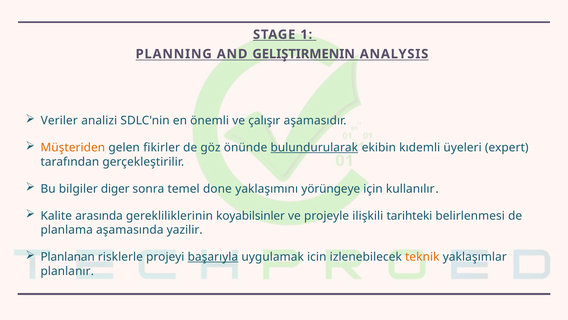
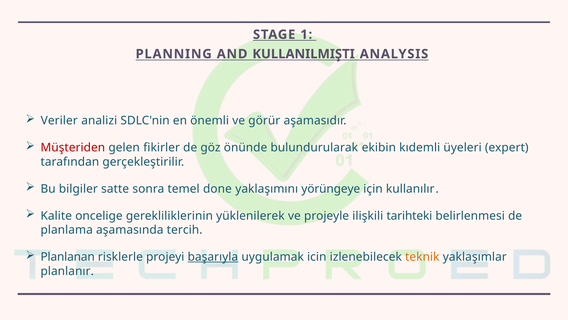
GELIŞTIRMENIN: GELIŞTIRMENIN -> KULLANILMIŞTI (304, 54)
çalışır: çalışır -> görür (264, 121)
Müşteriden colour: orange -> red (73, 147)
bulundurularak underline: present -> none (314, 147)
diger: diger -> satte (115, 189)
arasında: arasında -> oncelige (99, 216)
koyabilsinler: koyabilsinler -> yüklenilerek (250, 216)
yazilir: yazilir -> tercih (185, 230)
